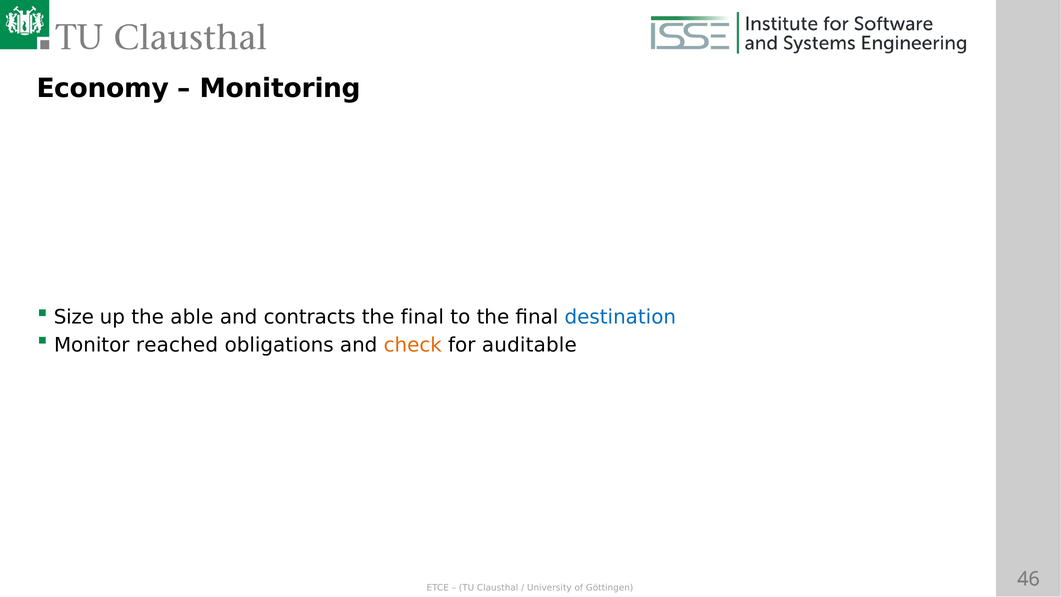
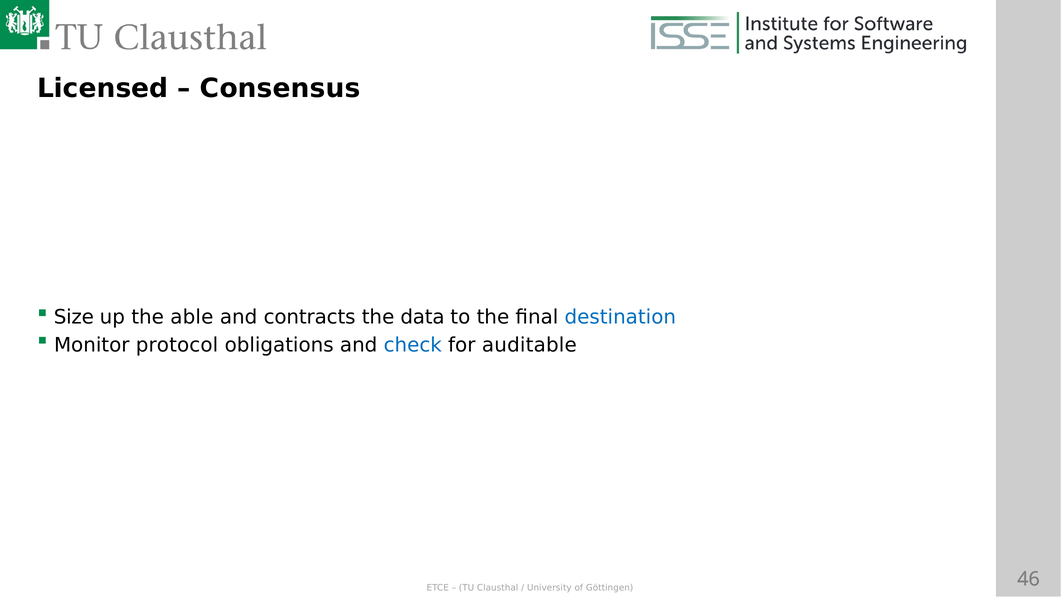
Economy: Economy -> Licensed (103, 88)
Monitoring: Monitoring -> Consensus (280, 88)
final: final -> data (422, 317)
reached: reached -> protocol (177, 345)
check colour: orange -> blue (413, 345)
